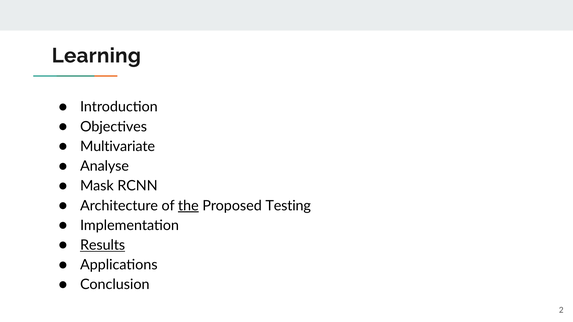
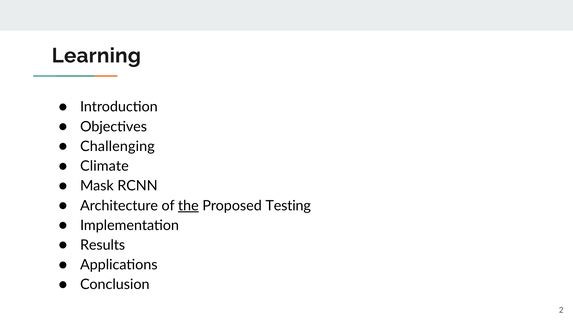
Multivariate: Multivariate -> Challenging (117, 147)
Analyse: Analyse -> Climate (104, 166)
Results underline: present -> none (103, 245)
